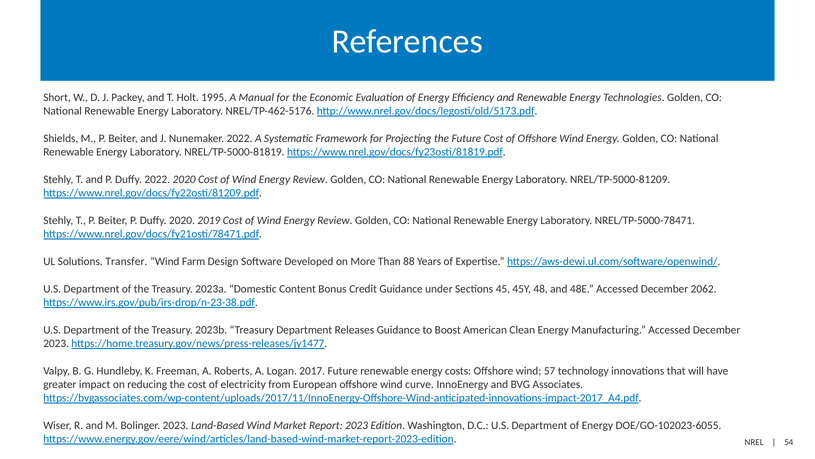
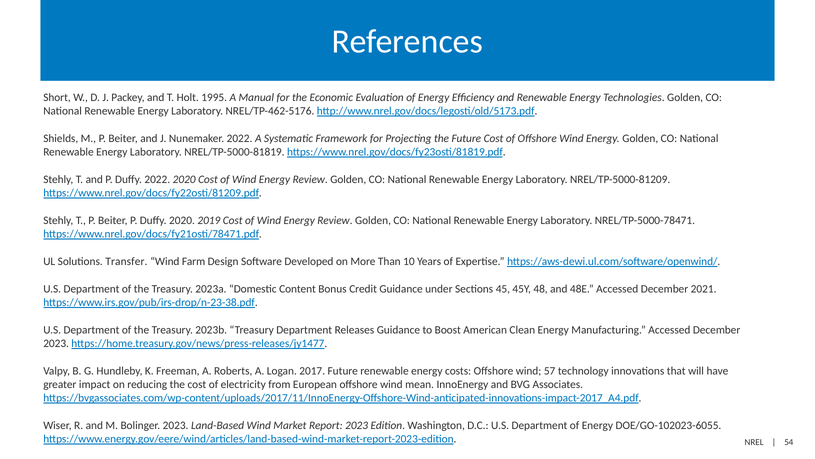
88: 88 -> 10 (409, 261)
2062: 2062 -> 2021 (704, 289)
curve: curve -> mean (420, 384)
